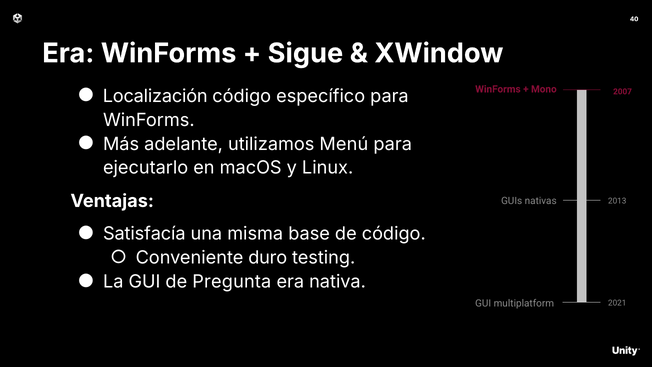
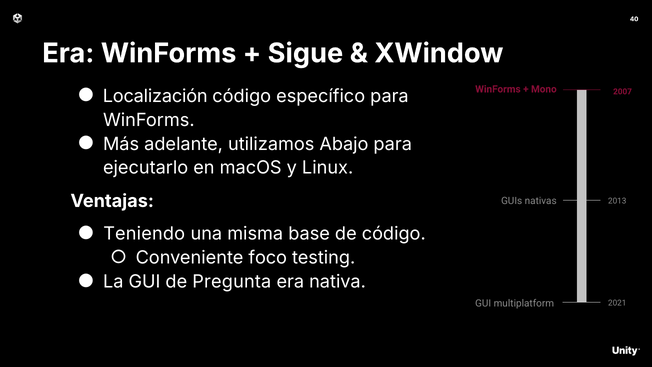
Menú: Menú -> Abajo (344, 144)
Satisfacía: Satisfacía -> Teniendo (144, 234)
duro: duro -> foco (268, 258)
